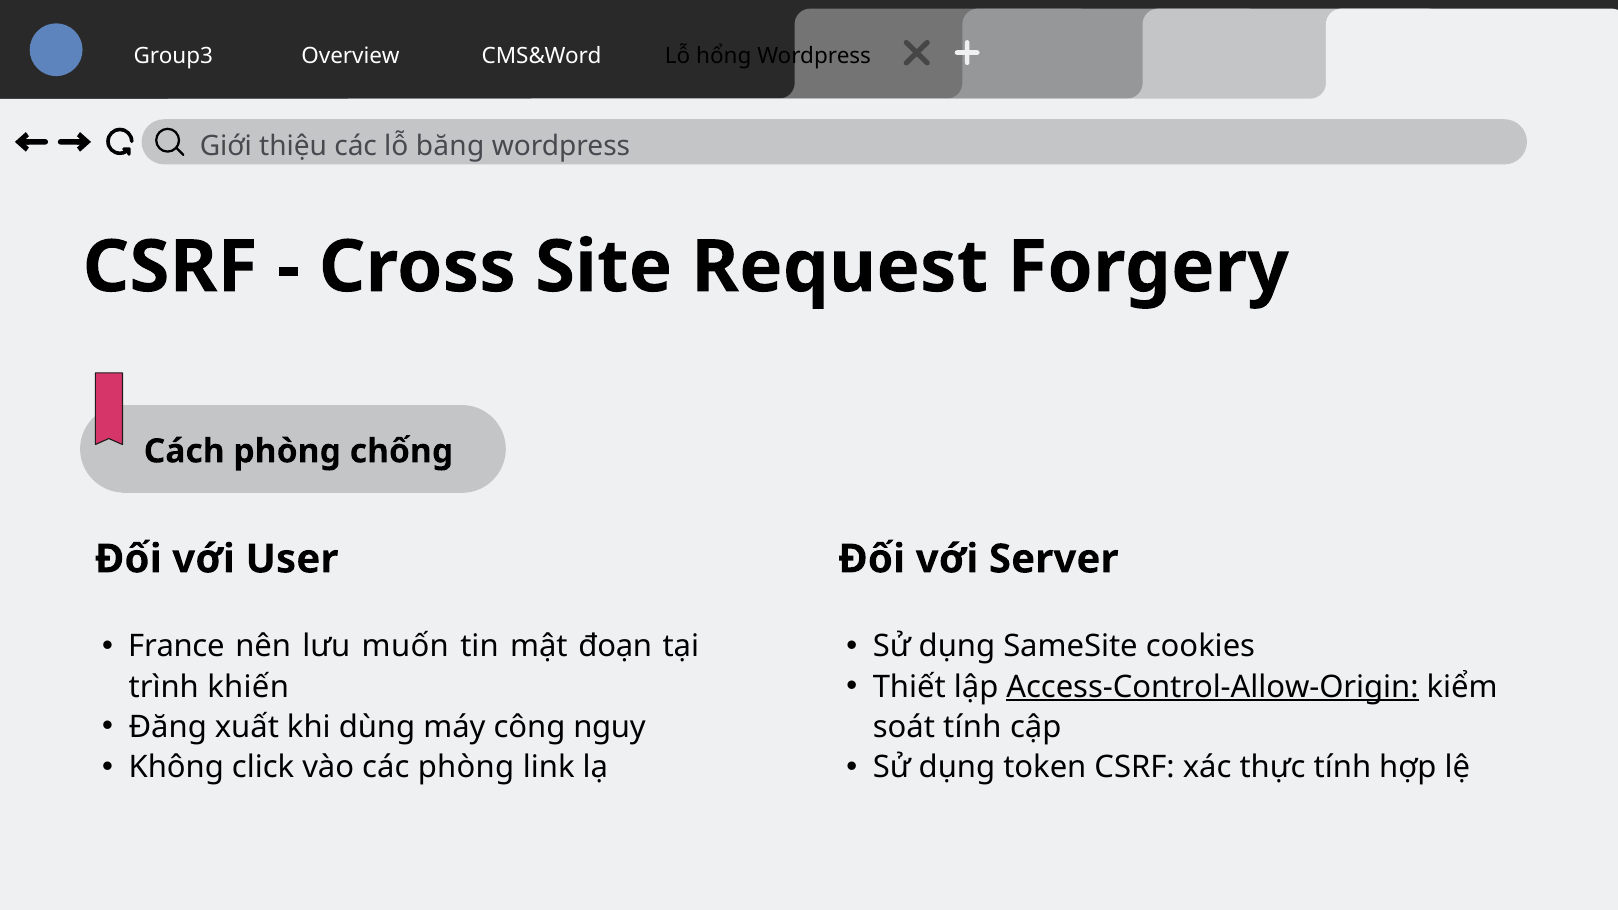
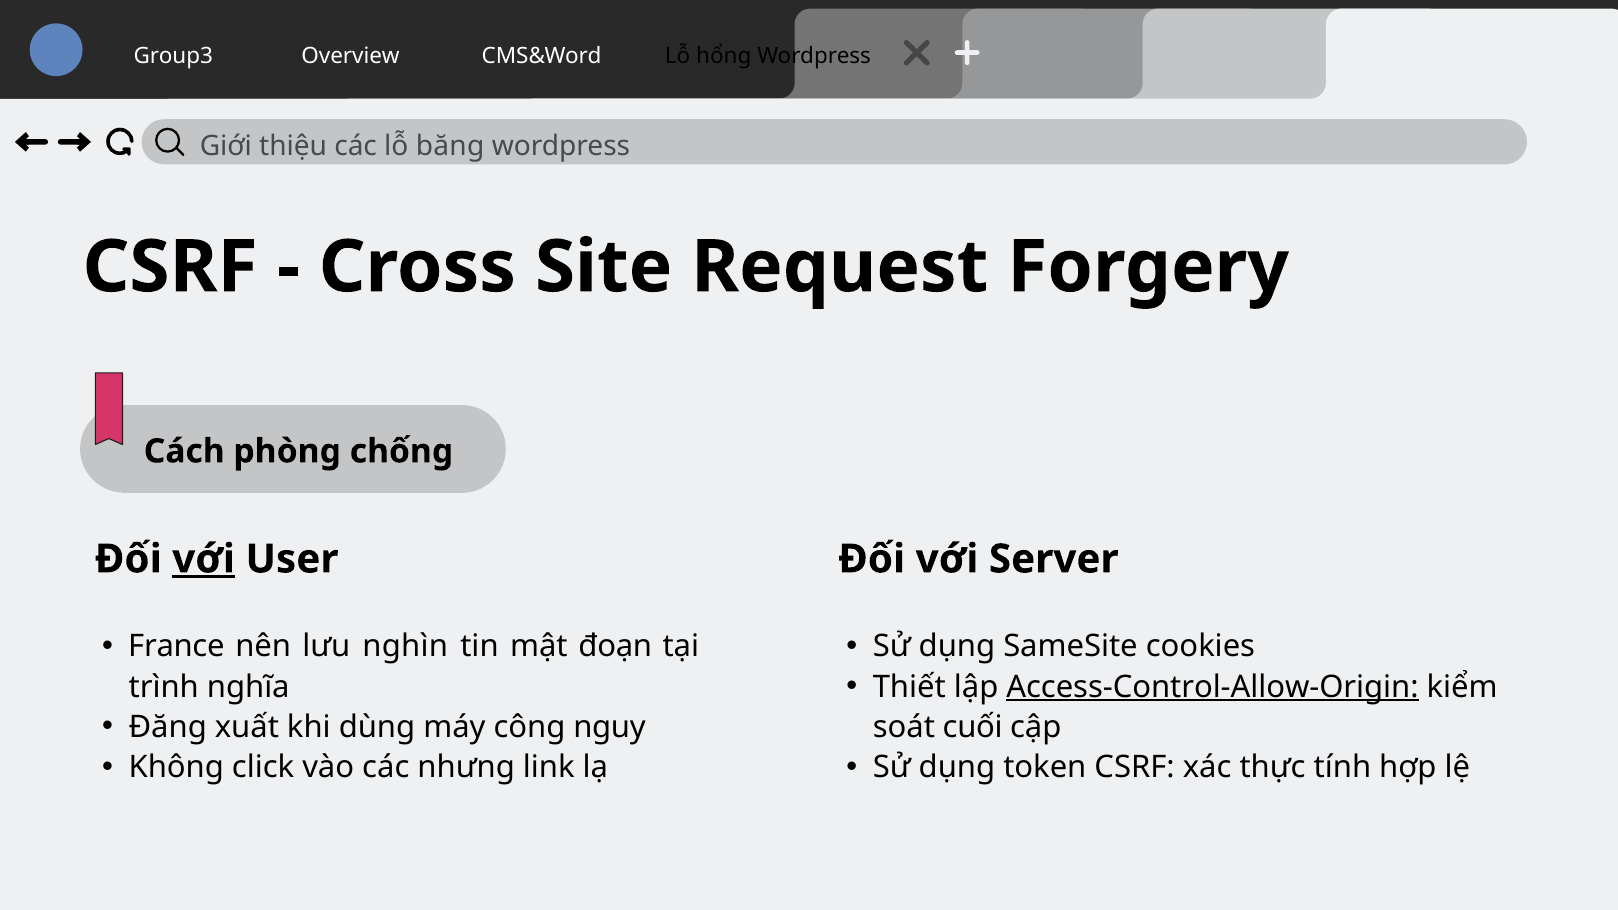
với underline: none -> present (204, 559)
muốn: muốn -> nghìn (405, 647)
khiến: khiến -> nghĩa (248, 687)
soát tính: tính -> cuối (973, 728)
các phòng: phòng -> nhưng (466, 768)
